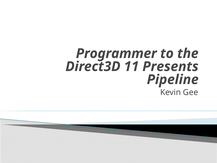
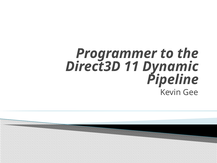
Presents: Presents -> Dynamic (170, 66)
